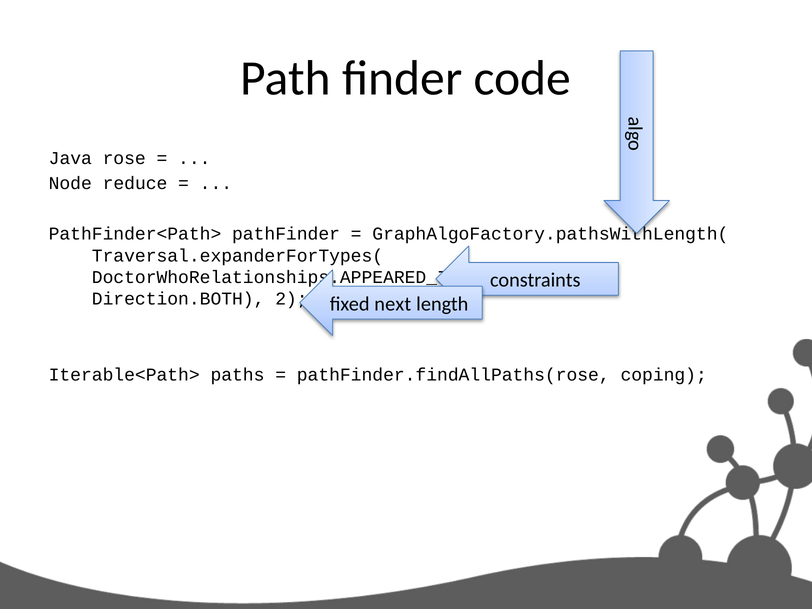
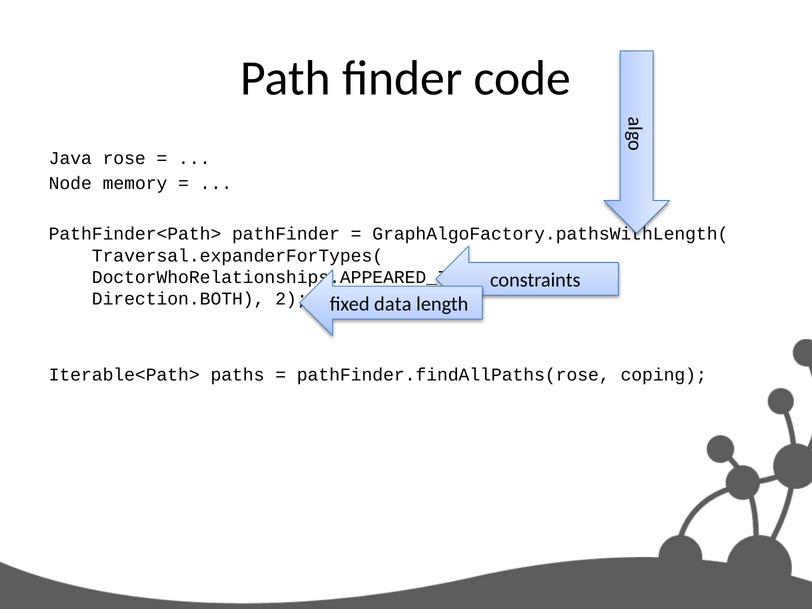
reduce: reduce -> memory (135, 183)
next: next -> data (393, 304)
